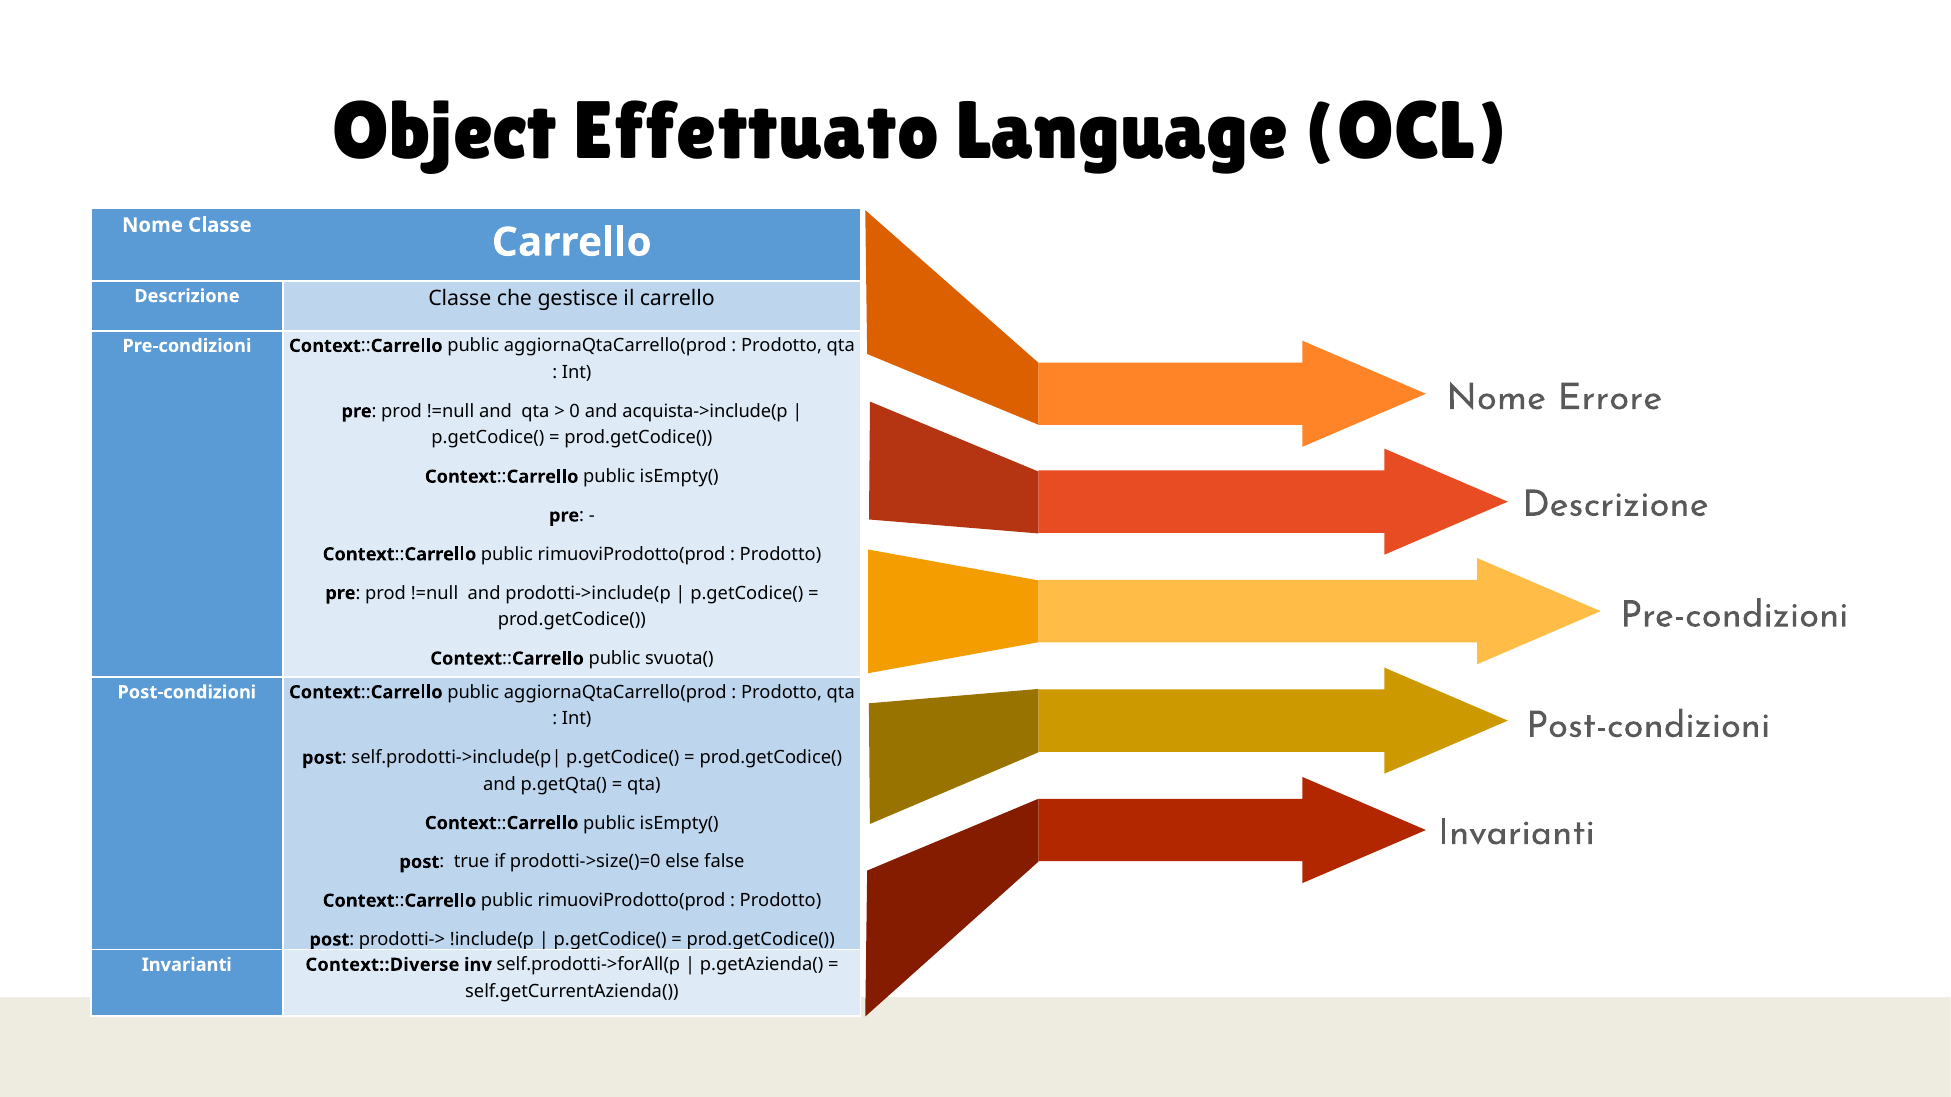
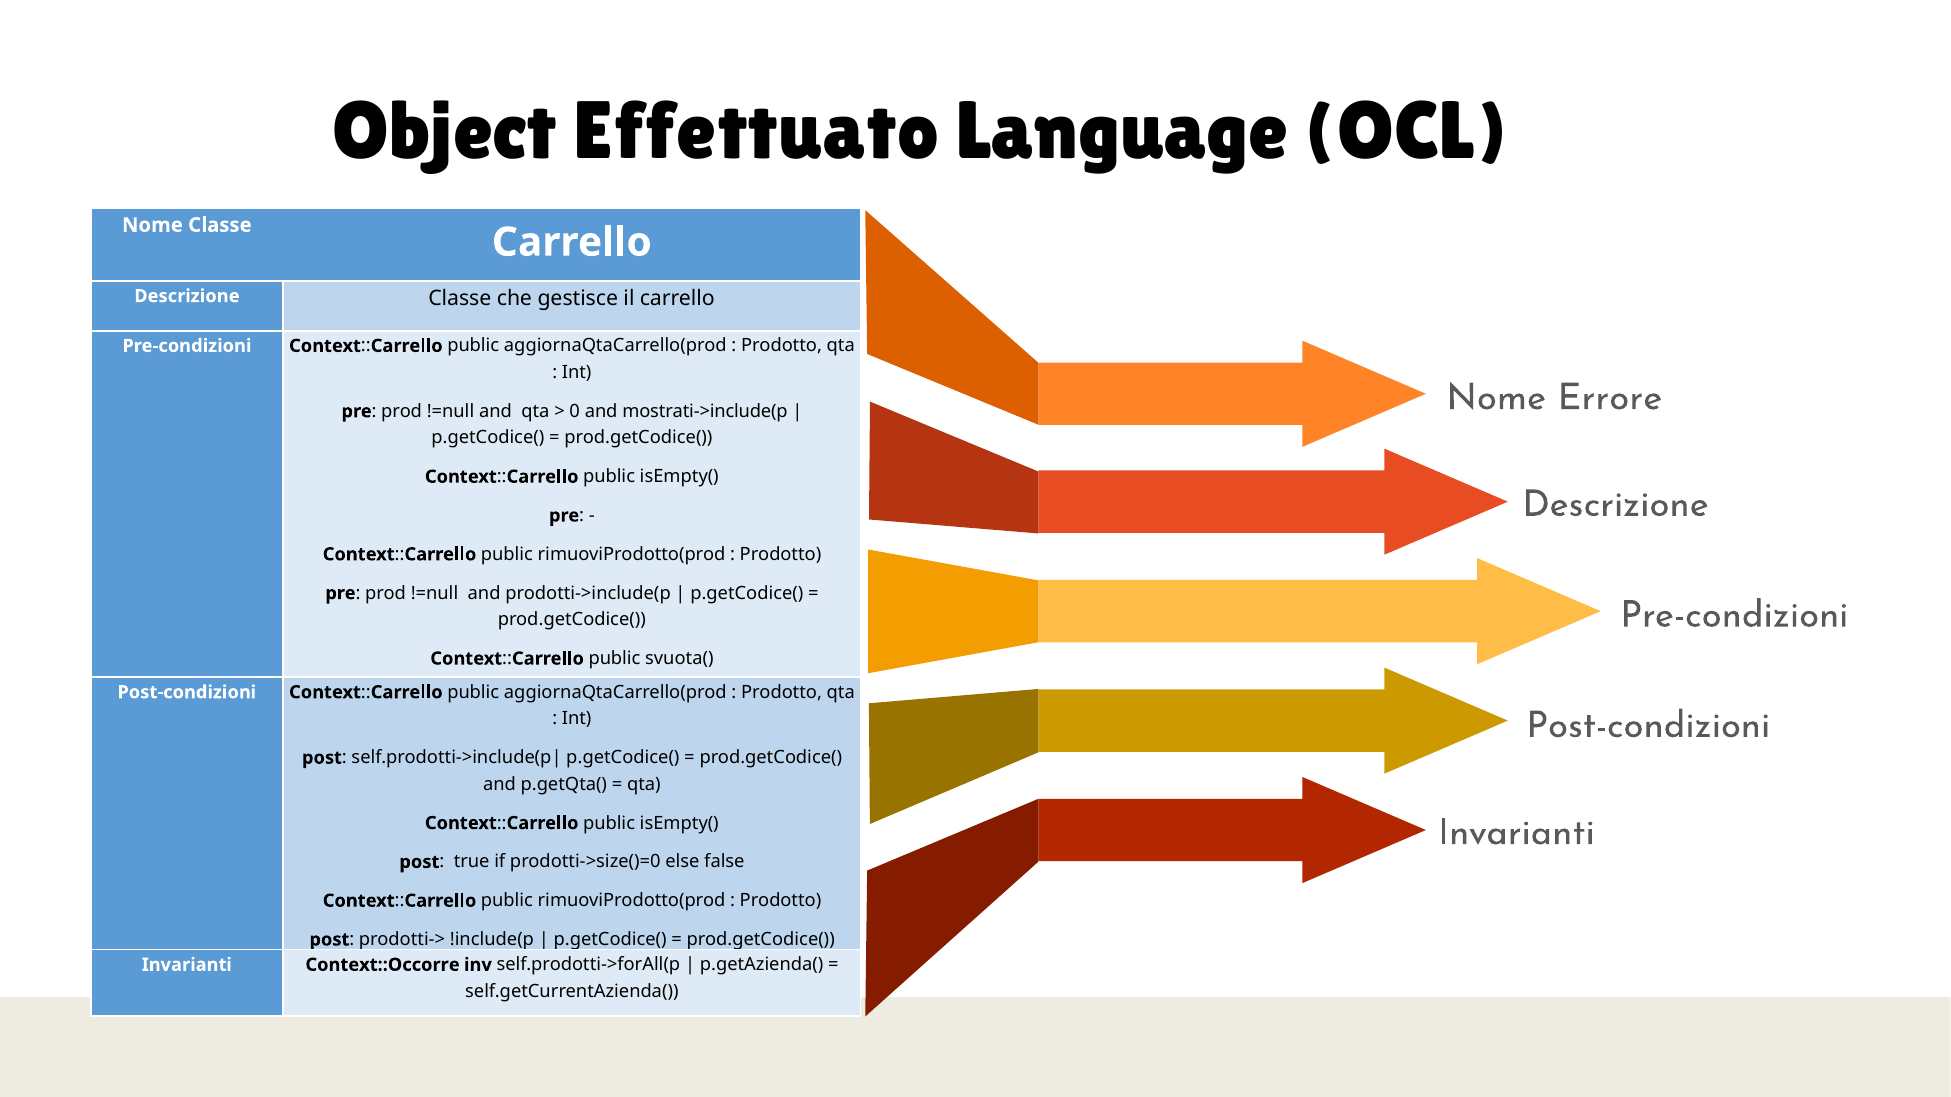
acquista->include(p: acquista->include(p -> mostrati->include(p (705, 411)
Context::Diverse: Context::Diverse -> Context::Occorre (383, 965)
